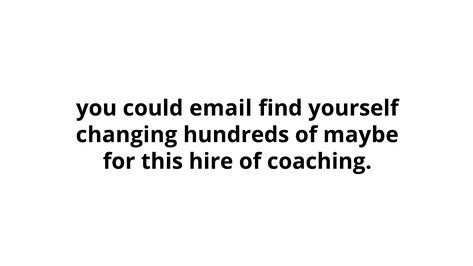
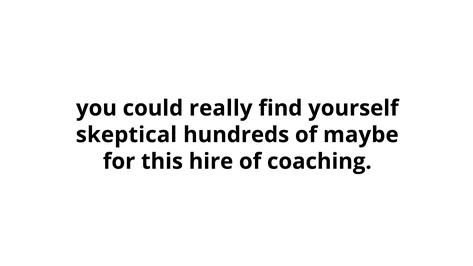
email: email -> really (221, 108)
changing: changing -> skeptical (126, 135)
